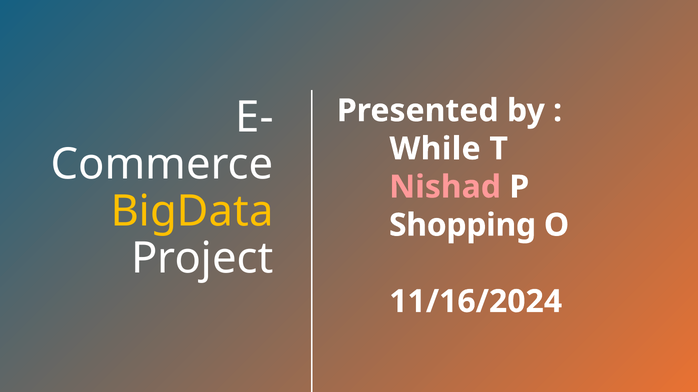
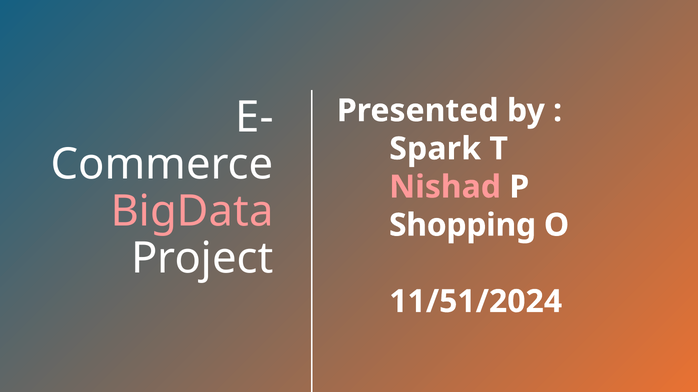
While: While -> Spark (435, 149)
BigData colour: yellow -> pink (192, 212)
11/16/2024: 11/16/2024 -> 11/51/2024 (476, 302)
